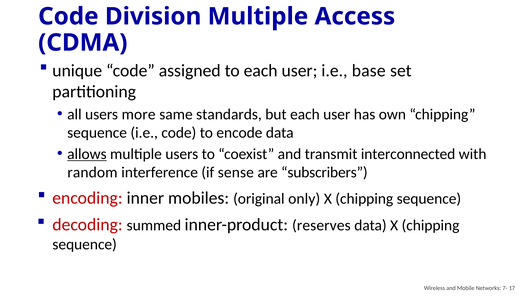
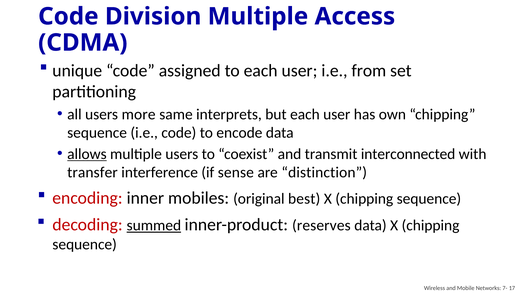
base: base -> from (369, 70)
standards: standards -> interprets (229, 114)
random: random -> transfer (92, 172)
subscribers: subscribers -> distinction (324, 172)
only: only -> best (304, 199)
summed underline: none -> present (154, 225)
